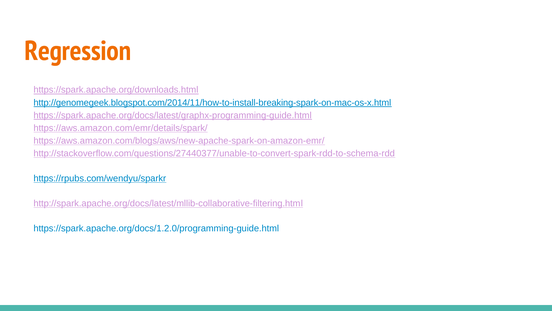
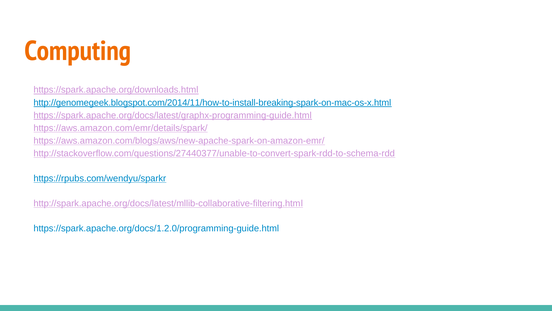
Regression: Regression -> Computing (78, 51)
